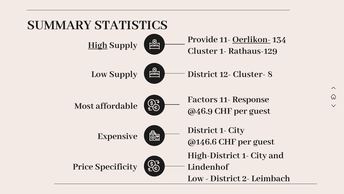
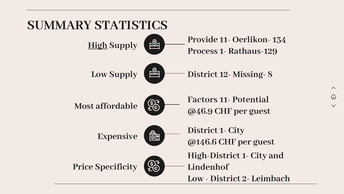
Oerlikon- underline: present -> none (251, 39)
Cluster: Cluster -> Process (203, 51)
Cluster-: Cluster- -> Missing- (249, 74)
Response: Response -> Potential (251, 99)
